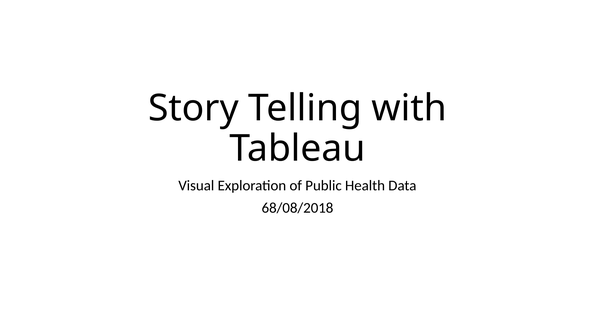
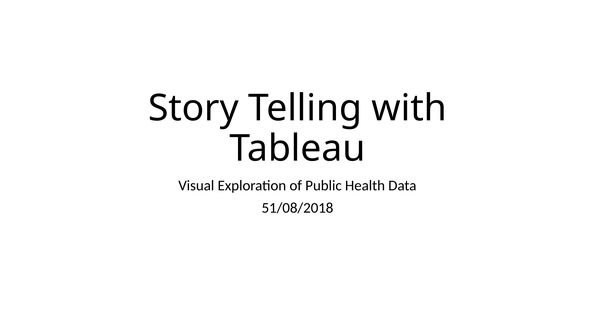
68/08/2018: 68/08/2018 -> 51/08/2018 (297, 208)
